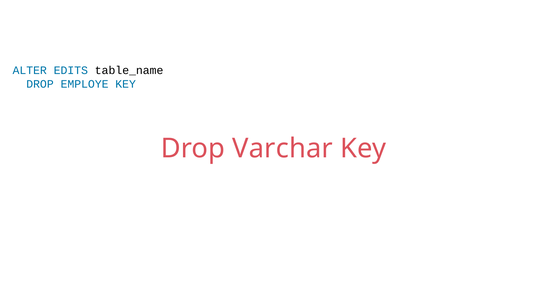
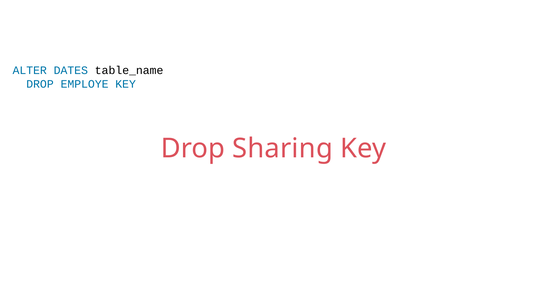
EDITS: EDITS -> DATES (71, 70)
Varchar: Varchar -> Sharing (282, 148)
